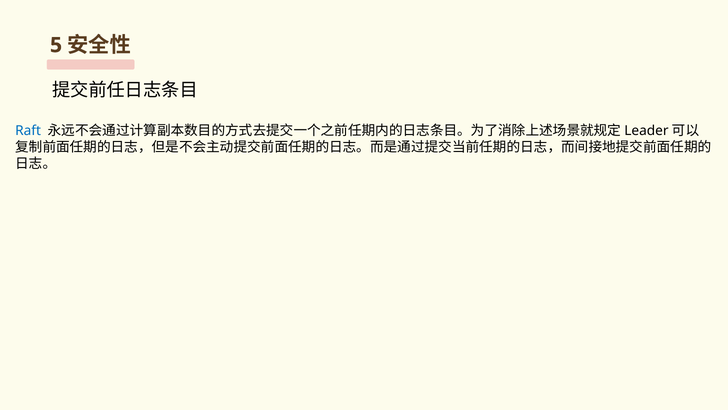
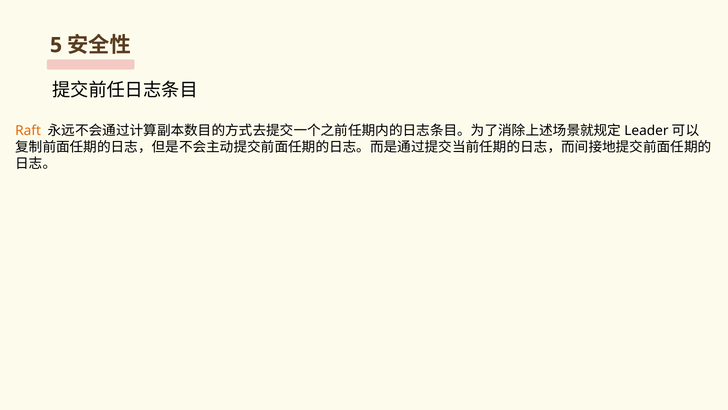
Raft colour: blue -> orange (28, 131)
